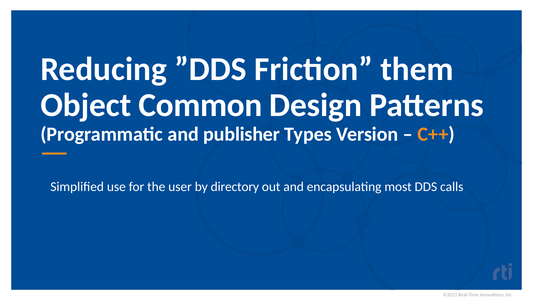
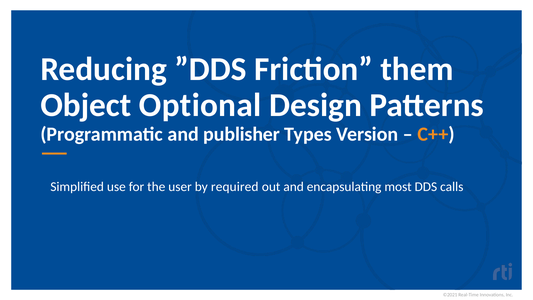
Common: Common -> Optional (200, 105)
directory: directory -> required (235, 187)
